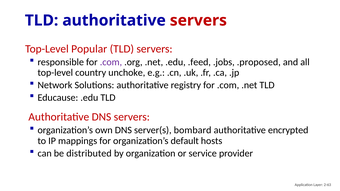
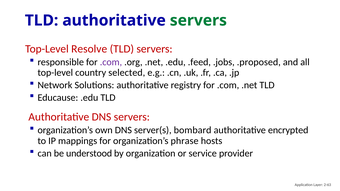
servers colour: red -> green (198, 20)
Popular: Popular -> Resolve (89, 49)
unchoke: unchoke -> selected (127, 73)
default: default -> phrase (185, 141)
distributed: distributed -> understood (89, 153)
